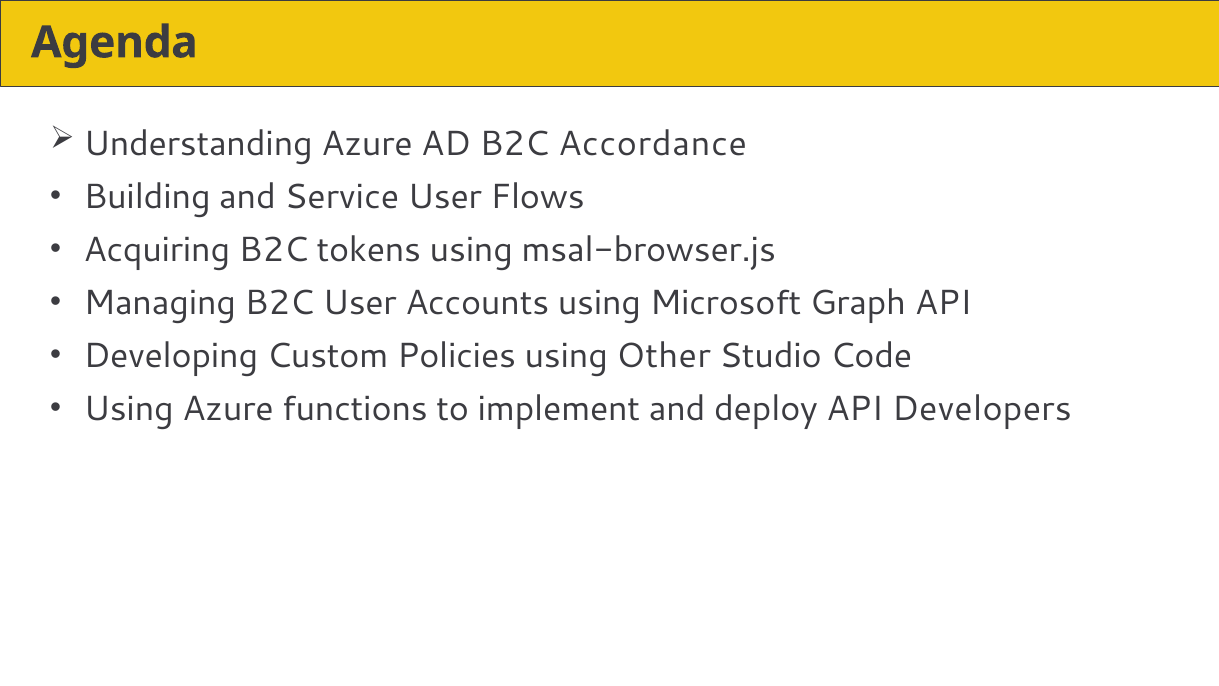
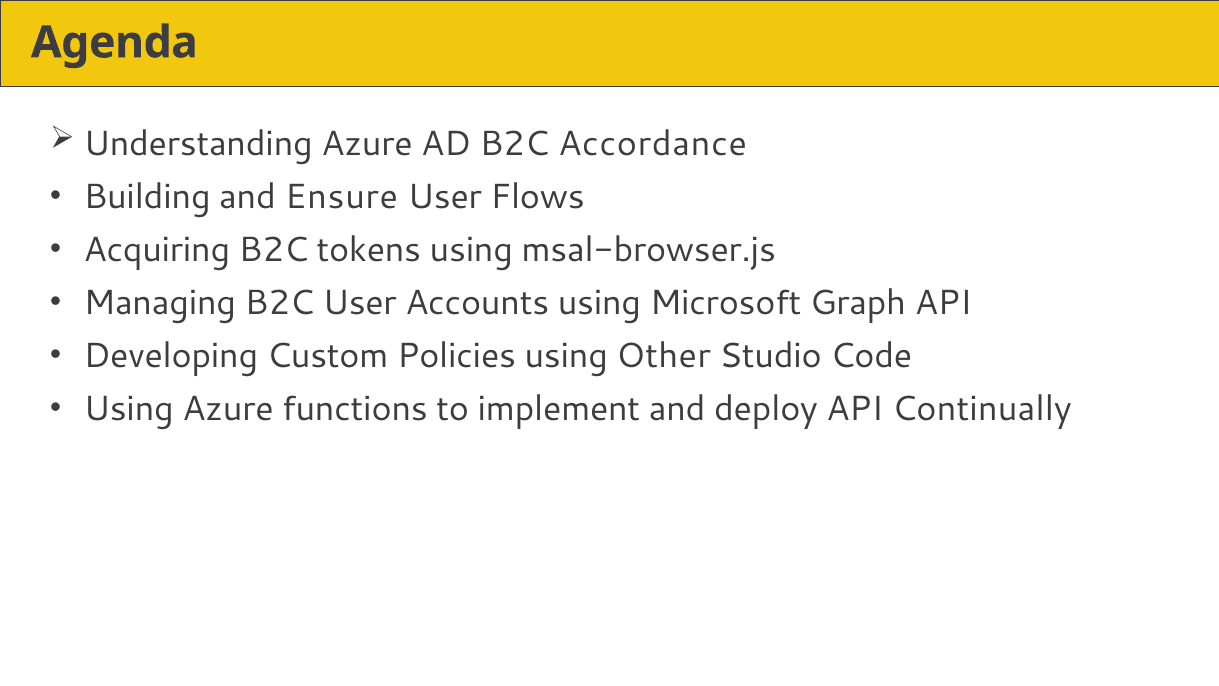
Service: Service -> Ensure (342, 197)
Developers: Developers -> Continually (982, 409)
